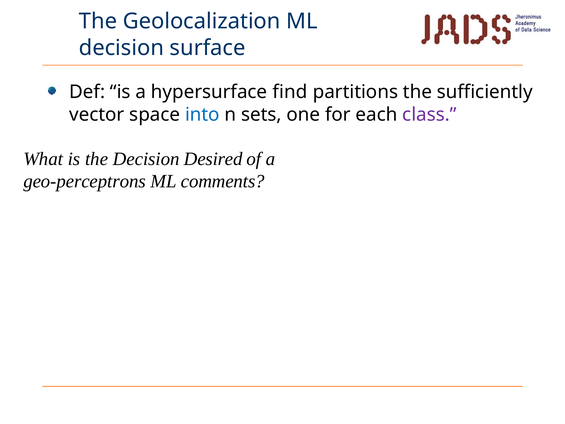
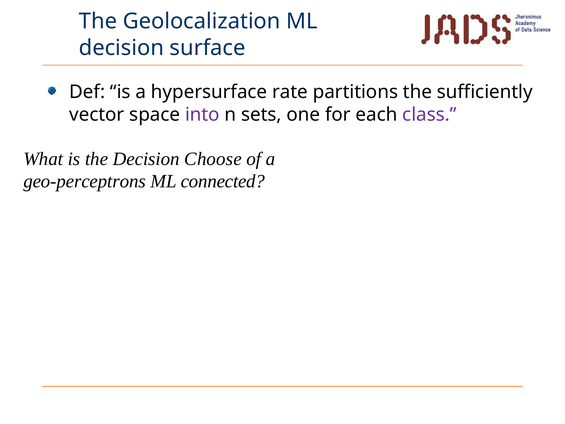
find: find -> rate (290, 92)
into colour: blue -> purple (202, 115)
Desired: Desired -> Choose (213, 159)
comments: comments -> connected (223, 181)
